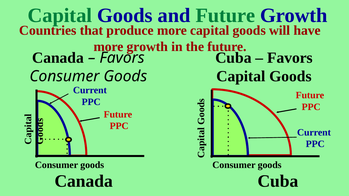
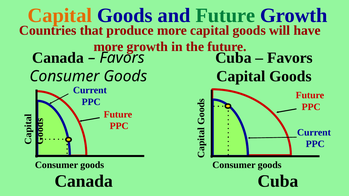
Capital colour: green -> orange (60, 15)
